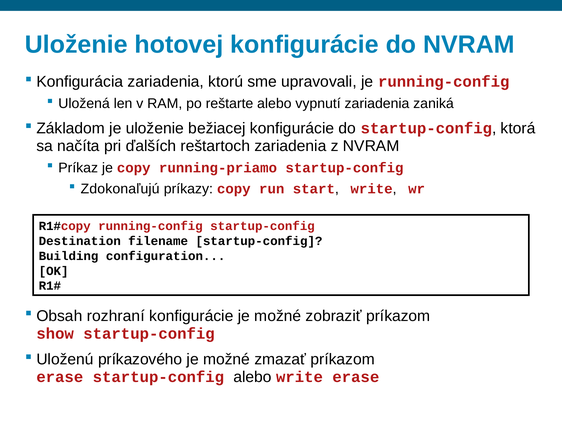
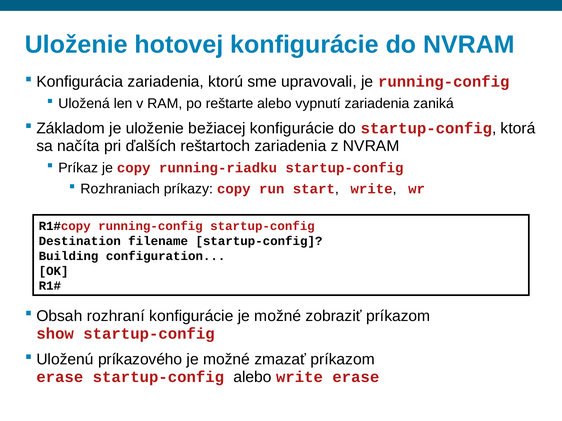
running-priamo: running-priamo -> running-riadku (218, 168)
Zdokonaľujú: Zdokonaľujú -> Rozhraniach (120, 189)
